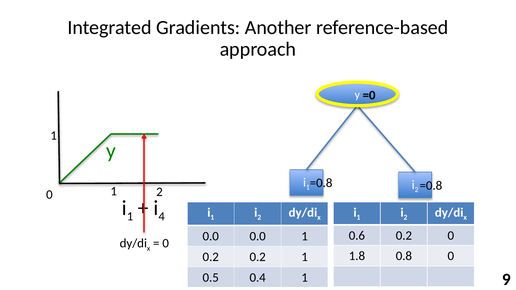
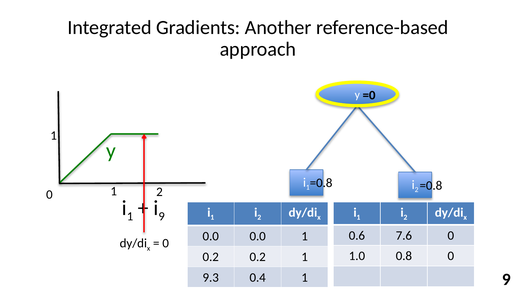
4: 4 -> 9 (162, 217)
0.6 0.2: 0.2 -> 7.6 (404, 236)
1.8: 1.8 -> 1.0 (357, 256)
0.5: 0.5 -> 9.3 (211, 278)
